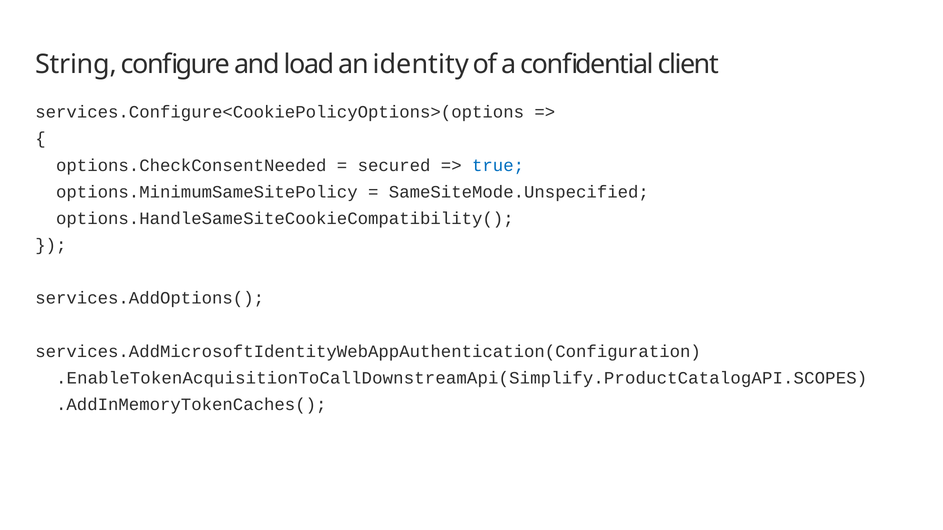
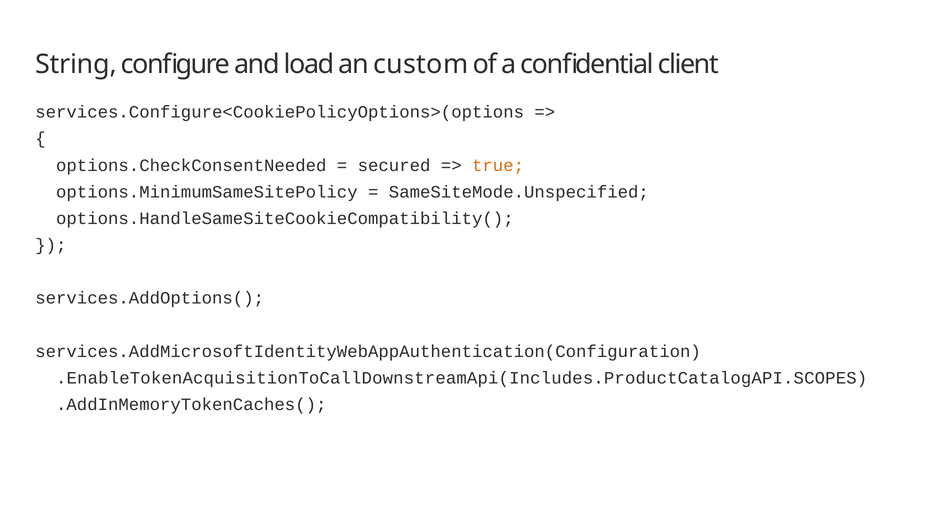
identity: identity -> custom (421, 65)
true colour: blue -> orange (498, 165)
.EnableTokenAcquisitionToCallDownstreamApi(Simplify.ProductCatalogAPI.SCOPES: .EnableTokenAcquisitionToCallDownstreamApi(Simplify.ProductCatalogAPI.SCOPES -> .EnableTokenAcquisitionToCallDownstreamApi(Includes.ProductCatalogAPI.SCOPES (462, 378)
